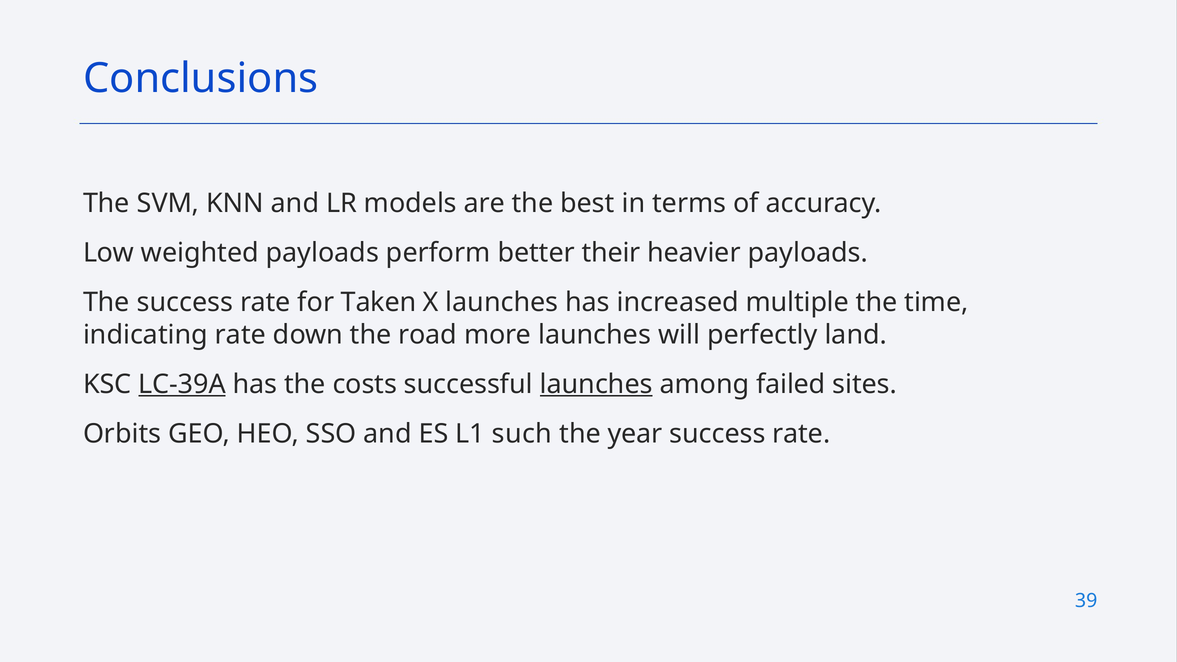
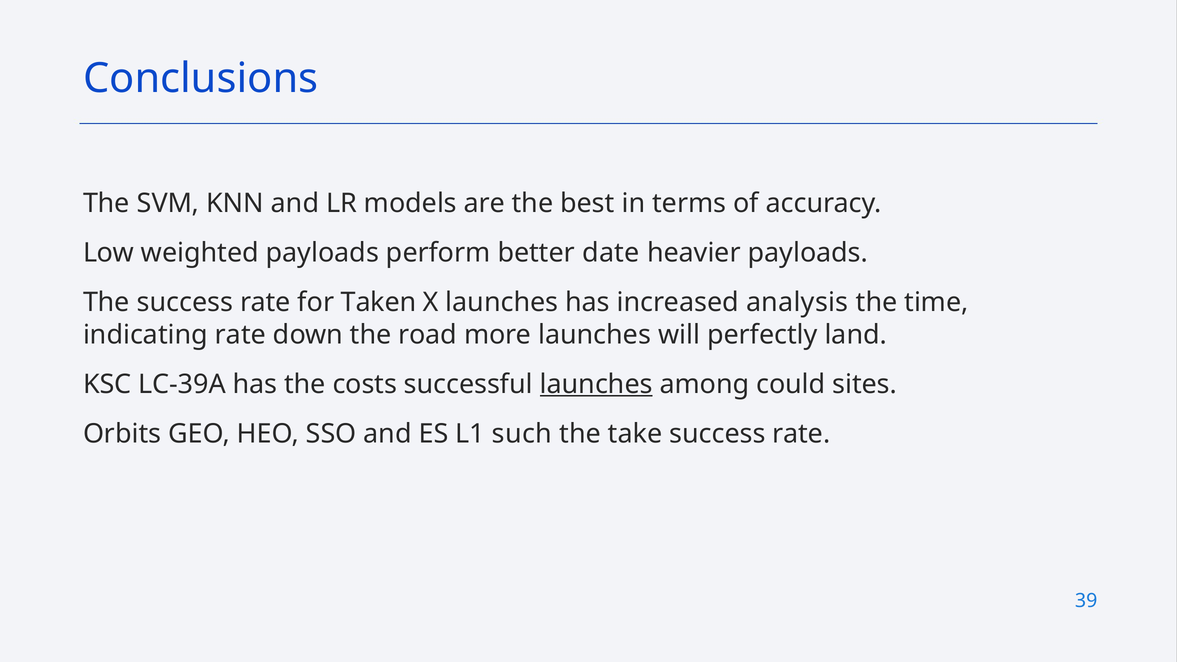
their: their -> date (611, 253)
multiple: multiple -> analysis (797, 302)
LC-39A underline: present -> none (182, 384)
failed: failed -> could (791, 384)
year: year -> take (635, 434)
